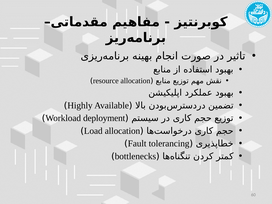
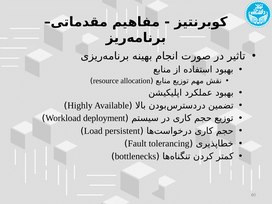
Load allocation: allocation -> persistent (122, 131)
